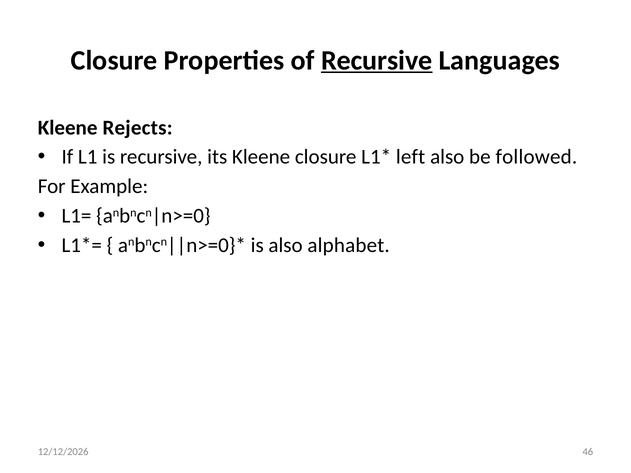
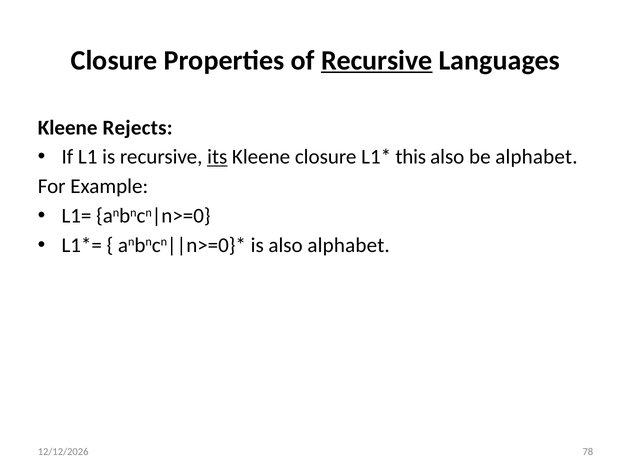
its underline: none -> present (217, 157)
left: left -> this (411, 157)
be followed: followed -> alphabet (536, 157)
46: 46 -> 78 (588, 452)
